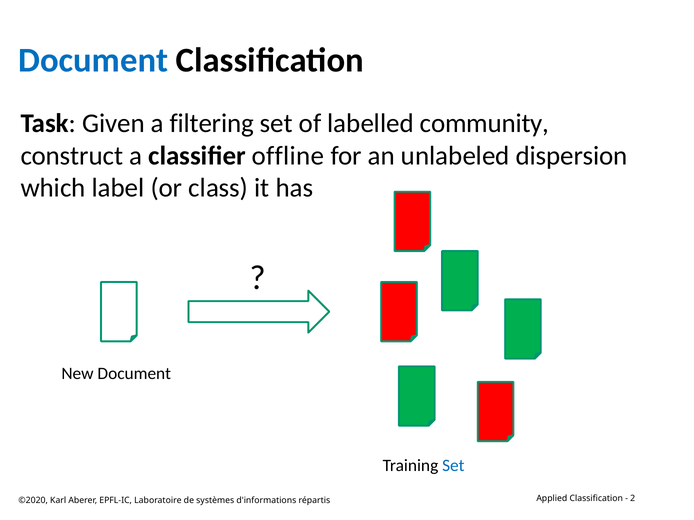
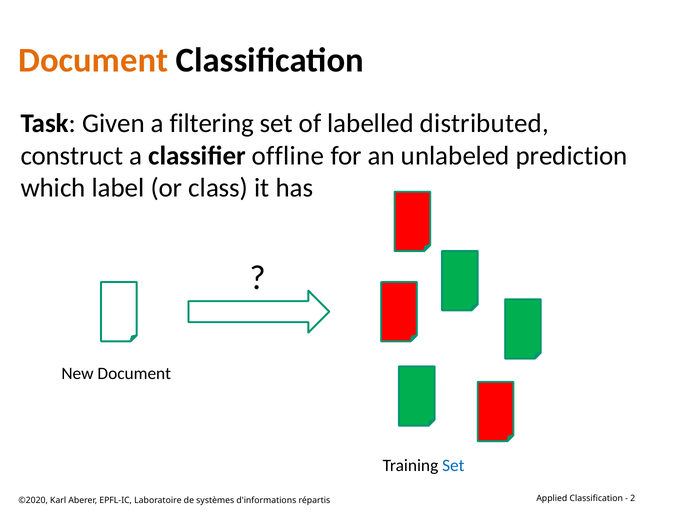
Document colour: blue -> orange (93, 60)
community: community -> distributed (484, 123)
dispersion: dispersion -> prediction (572, 156)
